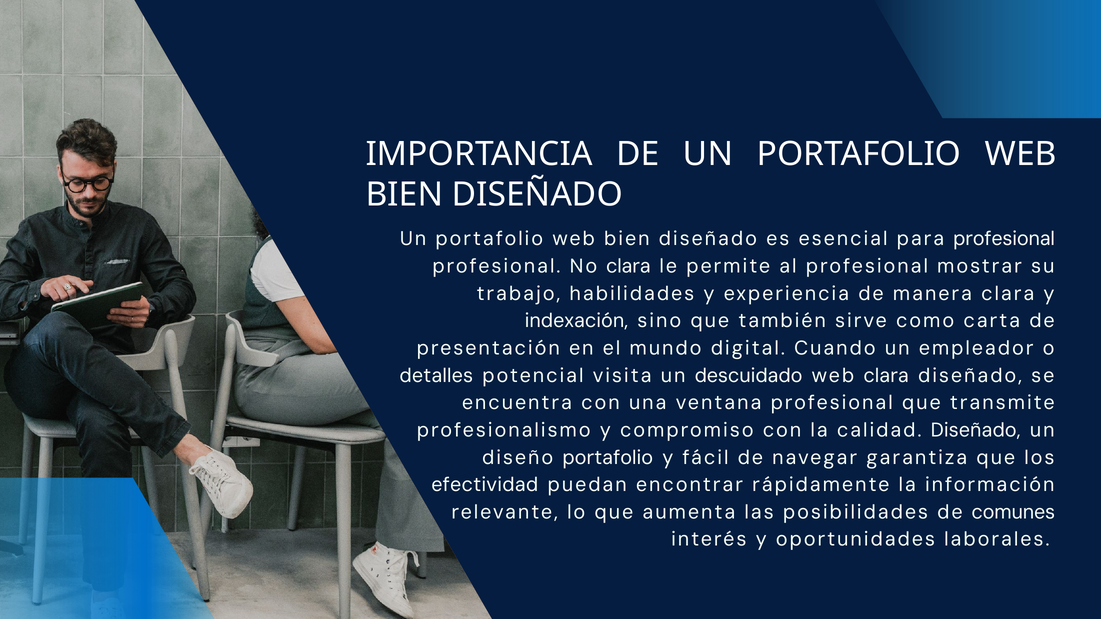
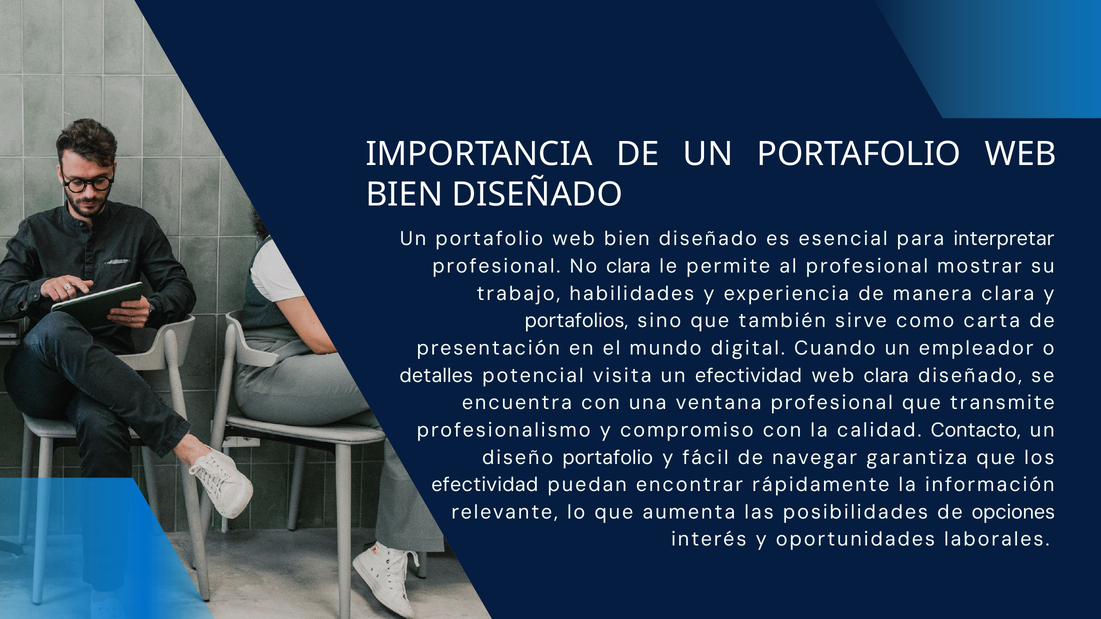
para profesional: profesional -> interpretar (1004, 239)
indexación: indexación -> portafolios (576, 321)
un descuidado: descuidado -> efectividad (748, 376)
calidad Diseñado: Diseñado -> Contacto (976, 430)
comunes: comunes -> opciones (1013, 512)
